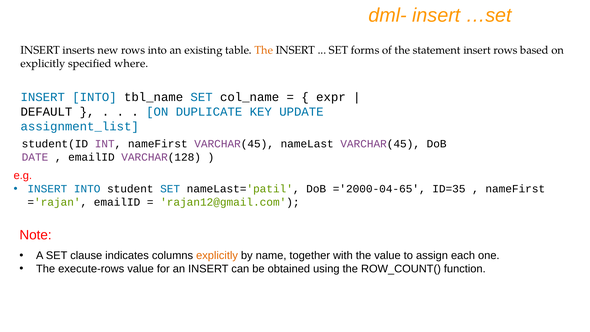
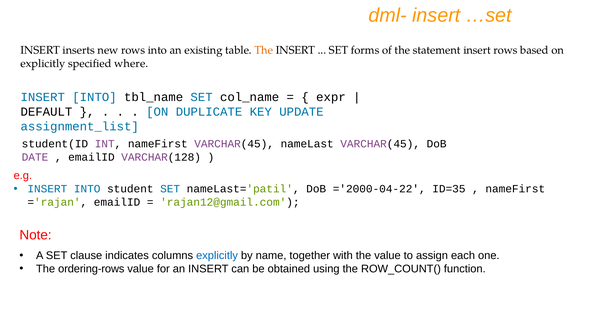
='2000-04-65: ='2000-04-65 -> ='2000-04-22 (379, 189)
explicitly colour: orange -> blue (217, 256)
execute-rows: execute-rows -> ordering-rows (91, 269)
